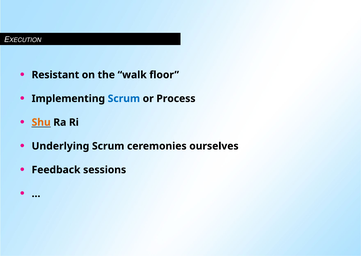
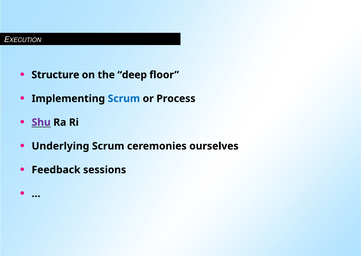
Resistant: Resistant -> Structure (55, 75)
walk: walk -> deep (132, 75)
Shu colour: orange -> purple (41, 122)
